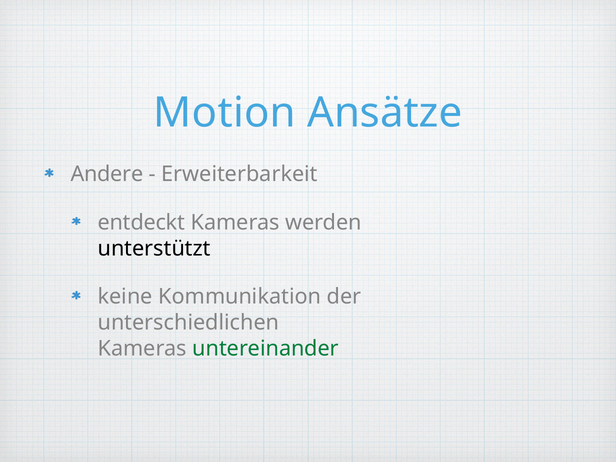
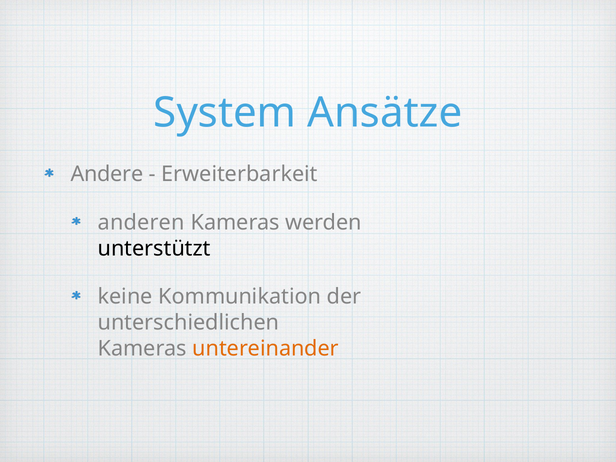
Motion: Motion -> System (225, 113)
entdeckt: entdeckt -> anderen (141, 223)
untereinander colour: green -> orange (266, 349)
